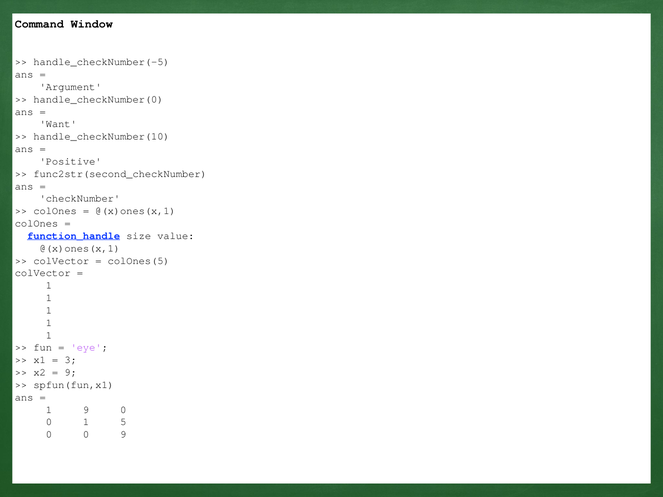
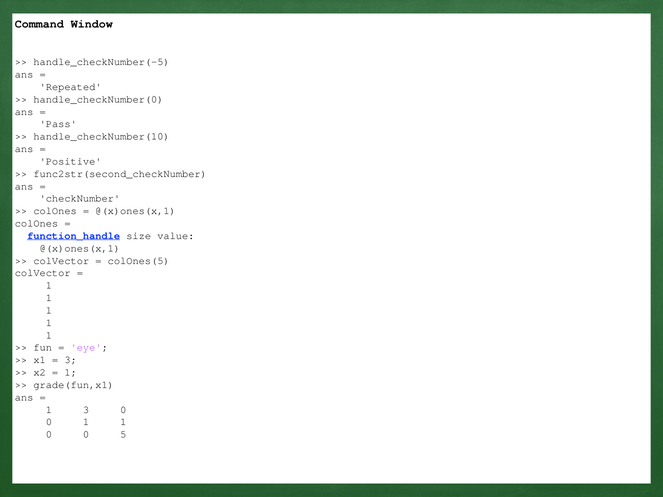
Argument: Argument -> Repeated (71, 87)
Want: Want -> Pass (58, 124)
9: 9 -> 1 (71, 373)
spfun(fun,x1: spfun(fun,x1 -> grade(fun,x1 (74, 385)
1 9: 9 -> 3 (86, 410)
0 1 5: 5 -> 1 (123, 422)
0 9: 9 -> 5 (123, 435)
